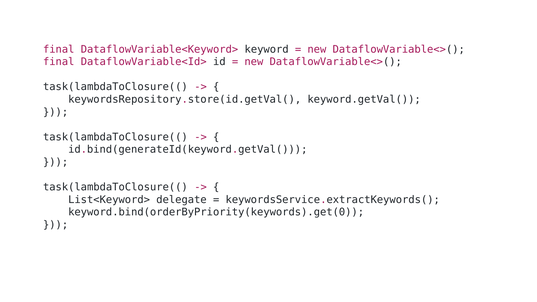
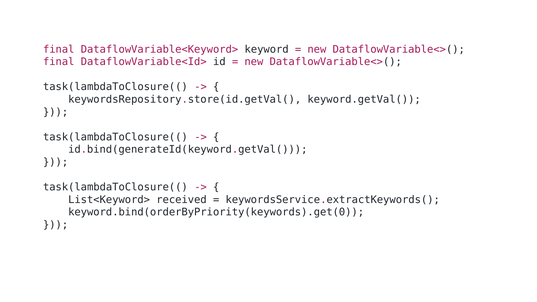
delegate: delegate -> received (182, 200)
